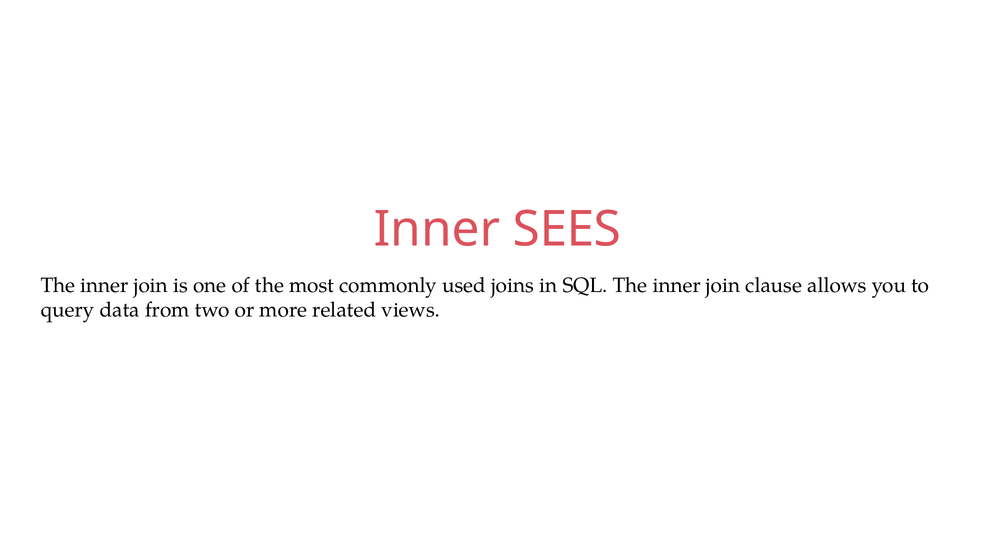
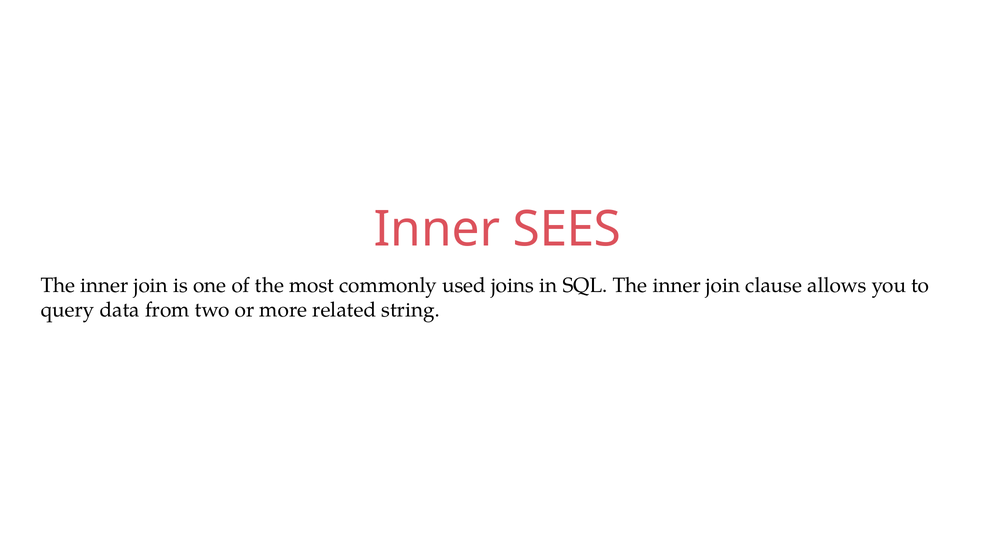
views: views -> string (411, 310)
